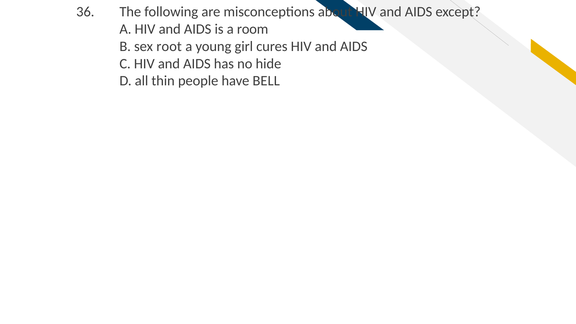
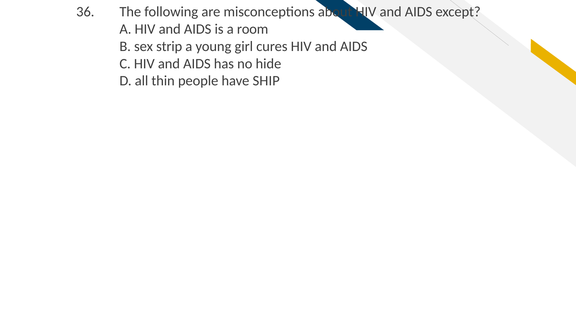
root: root -> strip (169, 46)
BELL: BELL -> SHIP (266, 81)
